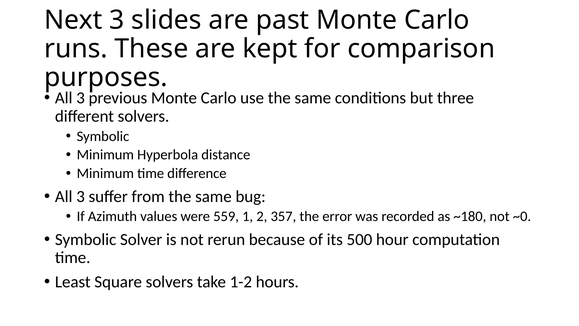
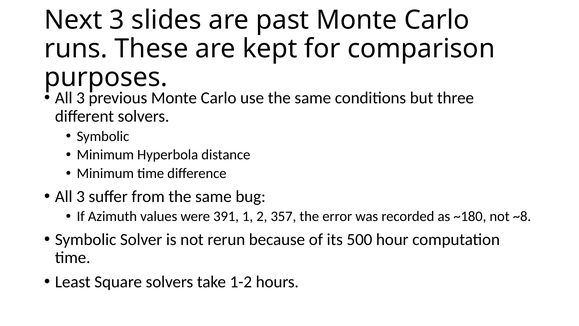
559: 559 -> 391 (226, 216)
~0: ~0 -> ~8 (522, 216)
